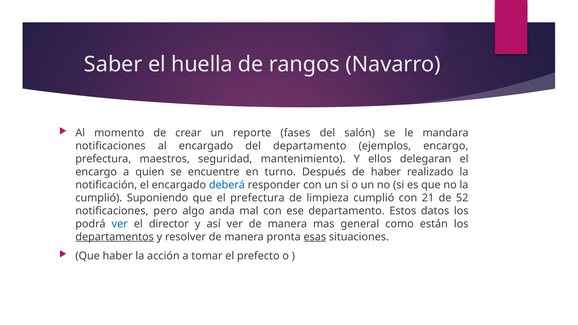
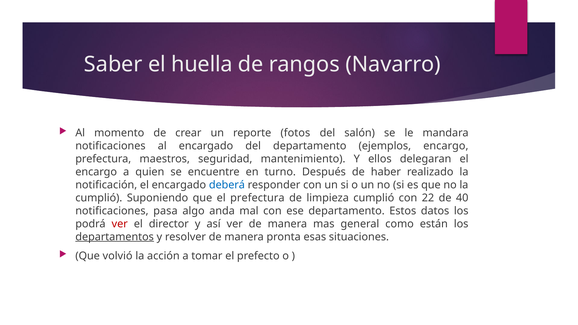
fases: fases -> fotos (295, 133)
21: 21 -> 22 (428, 198)
52: 52 -> 40 (462, 198)
pero: pero -> pasa (165, 211)
ver colour: blue -> red (120, 224)
esas underline: present -> none (315, 237)
Que haber: haber -> volvió (118, 256)
